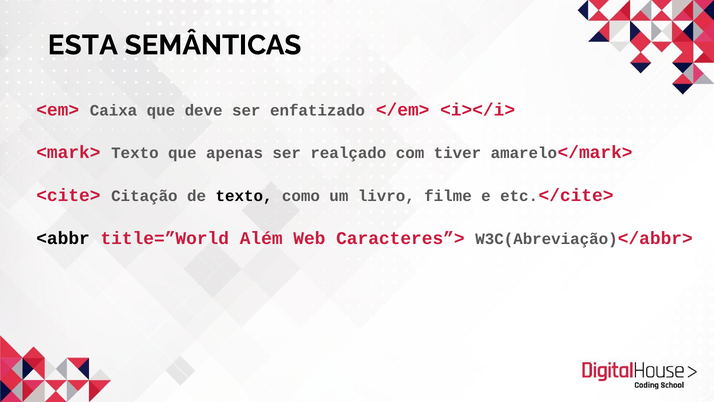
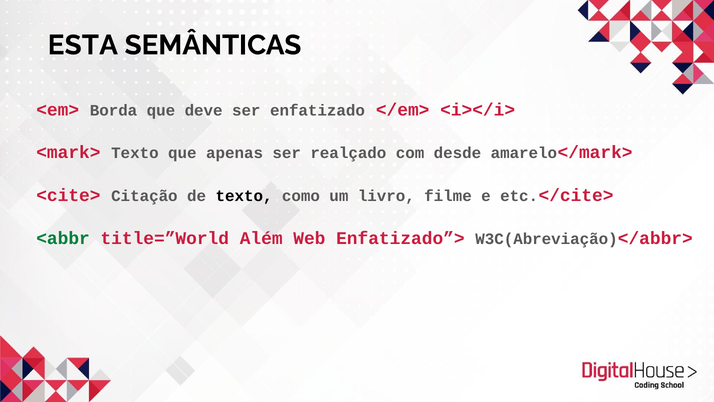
Caixa: Caixa -> Borda (114, 110)
tiver: tiver -> desde (457, 153)
<abbr colour: black -> green (63, 238)
Caracteres”>: Caracteres”> -> Enfatizado”> (400, 238)
